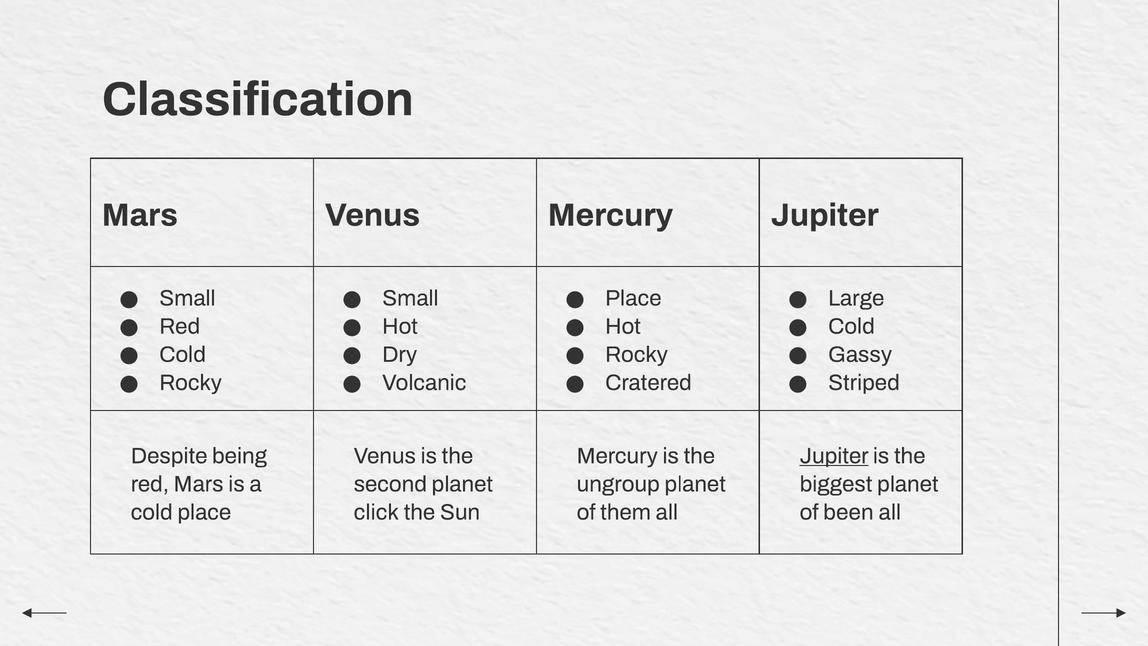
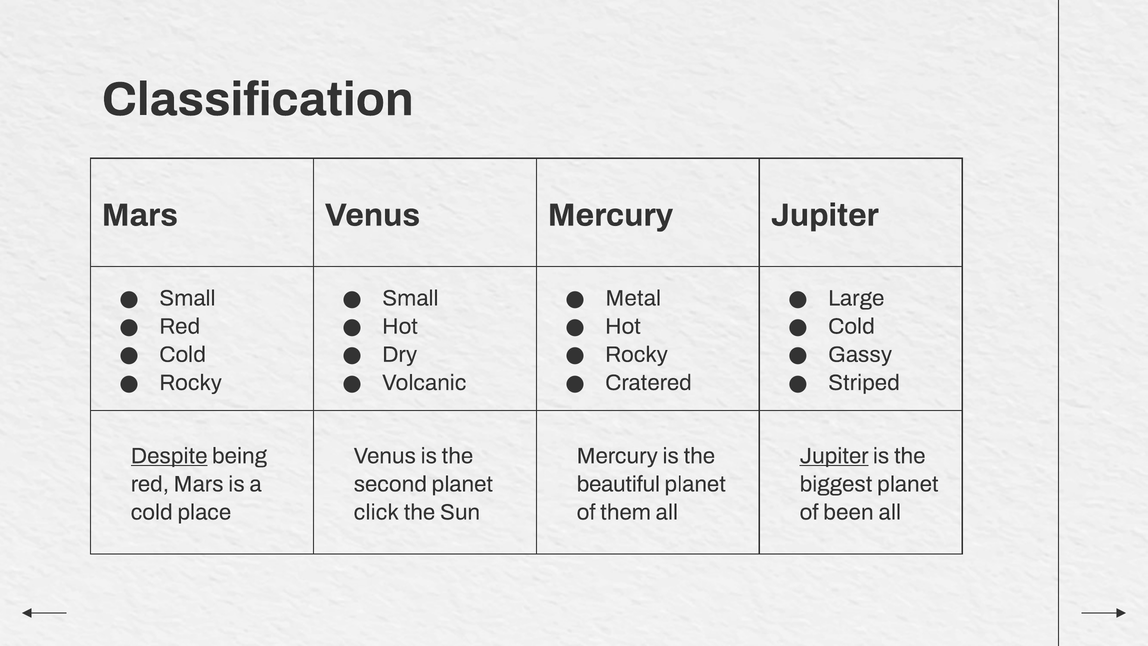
Place: Place -> Metal (633, 298)
Despite underline: none -> present (169, 456)
ungroup: ungroup -> beautiful (618, 484)
